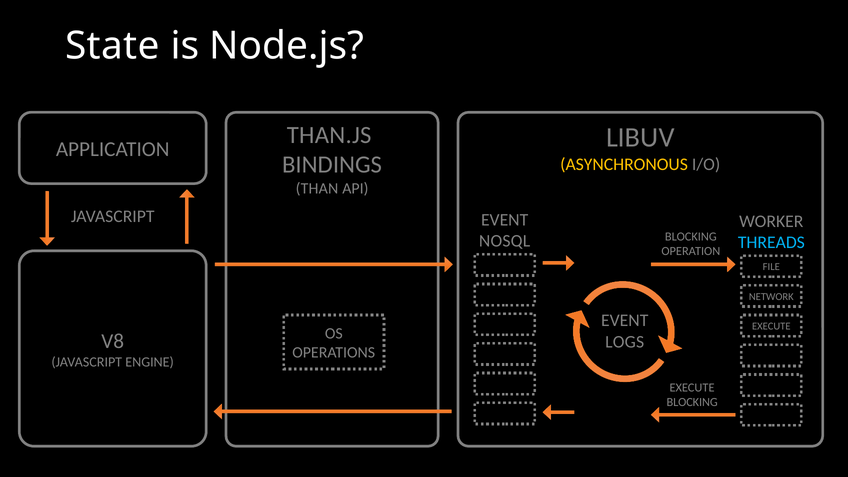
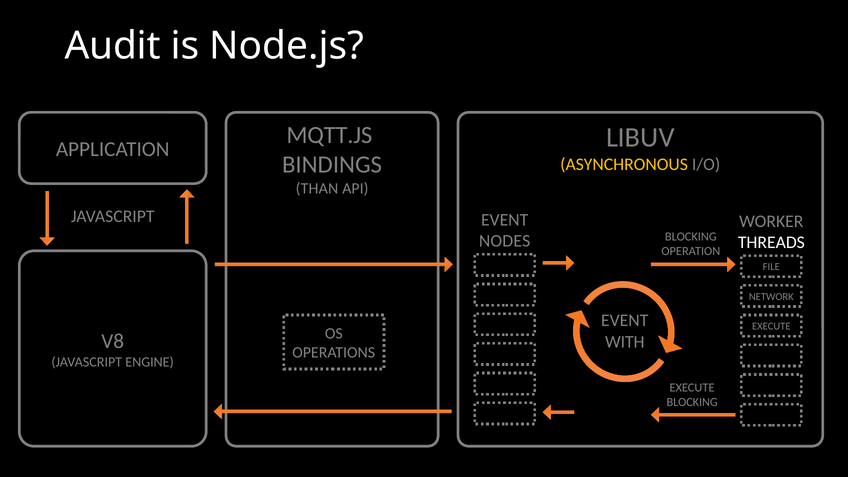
State: State -> Audit (113, 46)
THAN.JS: THAN.JS -> MQTT.JS (329, 135)
NOSQL: NOSQL -> NODES (505, 241)
THREADS colour: light blue -> white (771, 243)
LOGS: LOGS -> WITH (625, 342)
